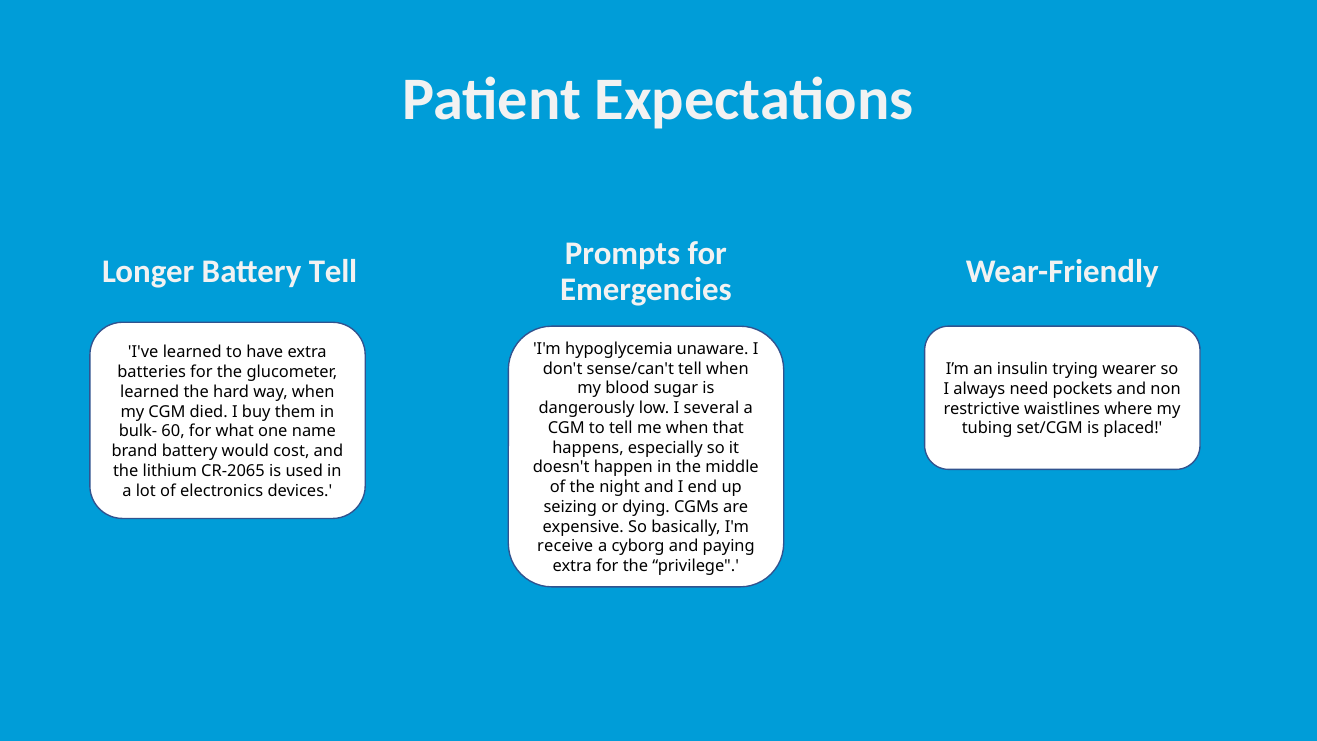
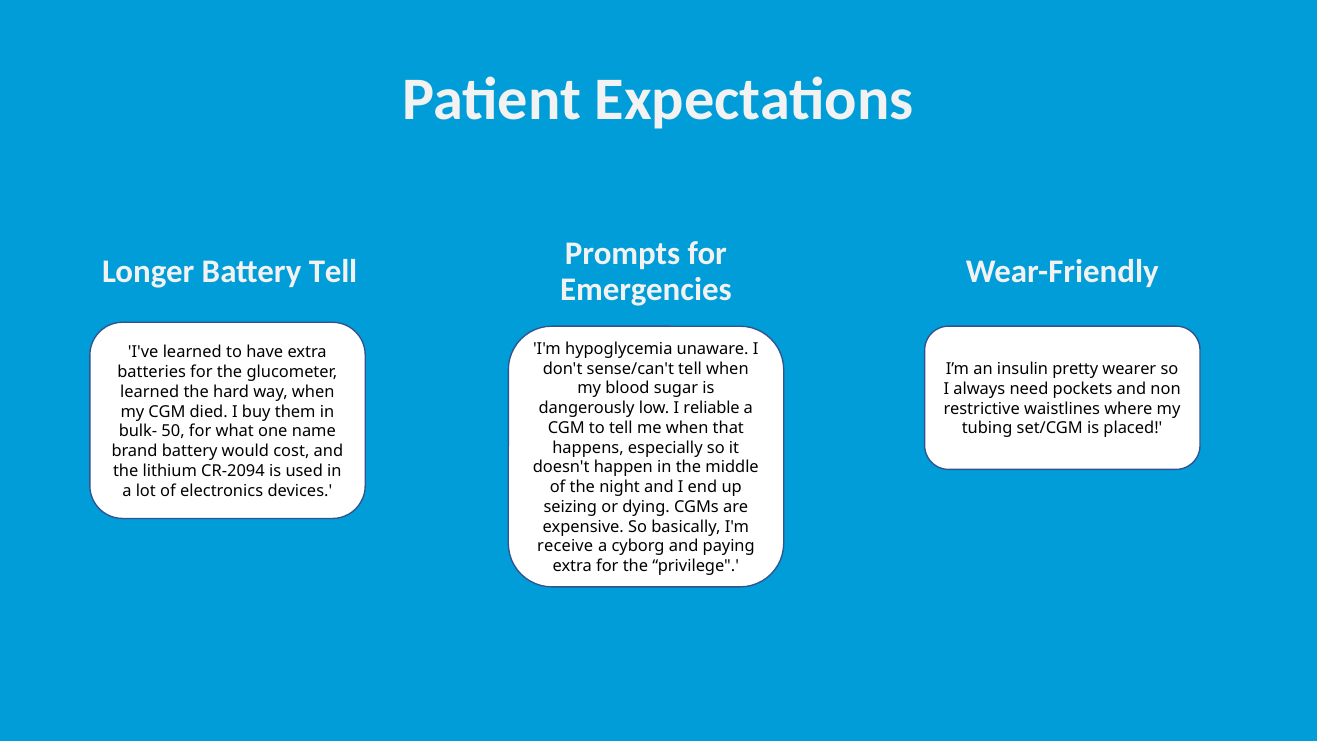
trying: trying -> pretty (1075, 369)
several: several -> reliable (712, 408)
60: 60 -> 50 (173, 431)
CR-2065: CR-2065 -> CR-2094 (233, 471)
